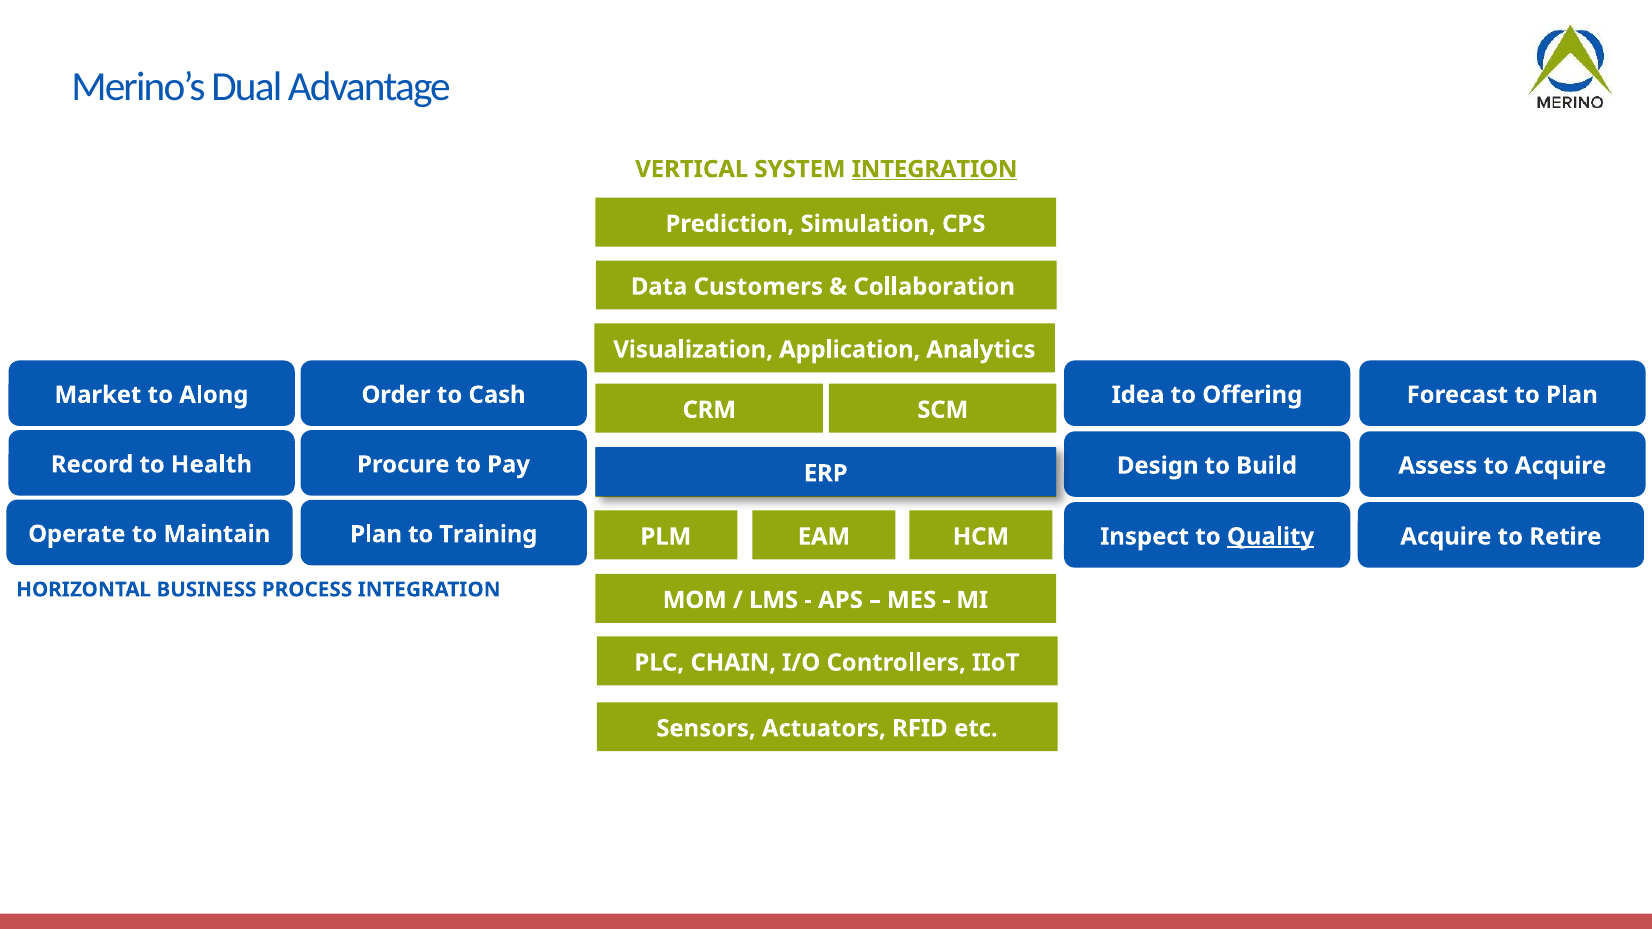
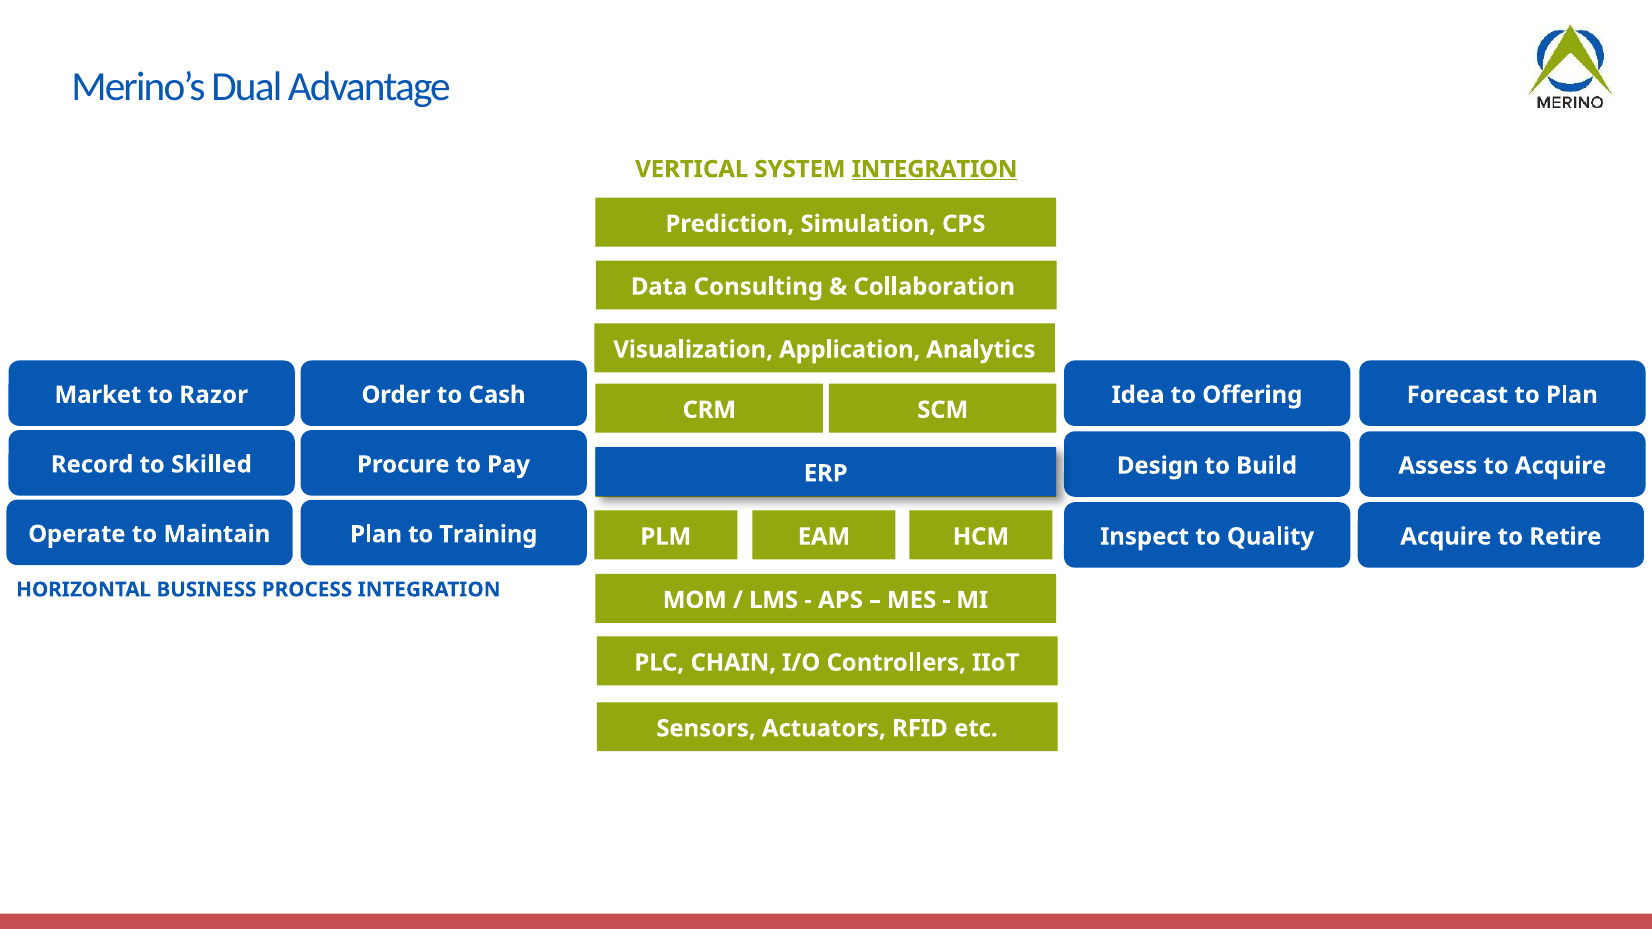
Customers: Customers -> Consulting (758, 287)
Along: Along -> Razor (214, 395)
Health: Health -> Skilled (211, 465)
Quality underline: present -> none (1271, 537)
